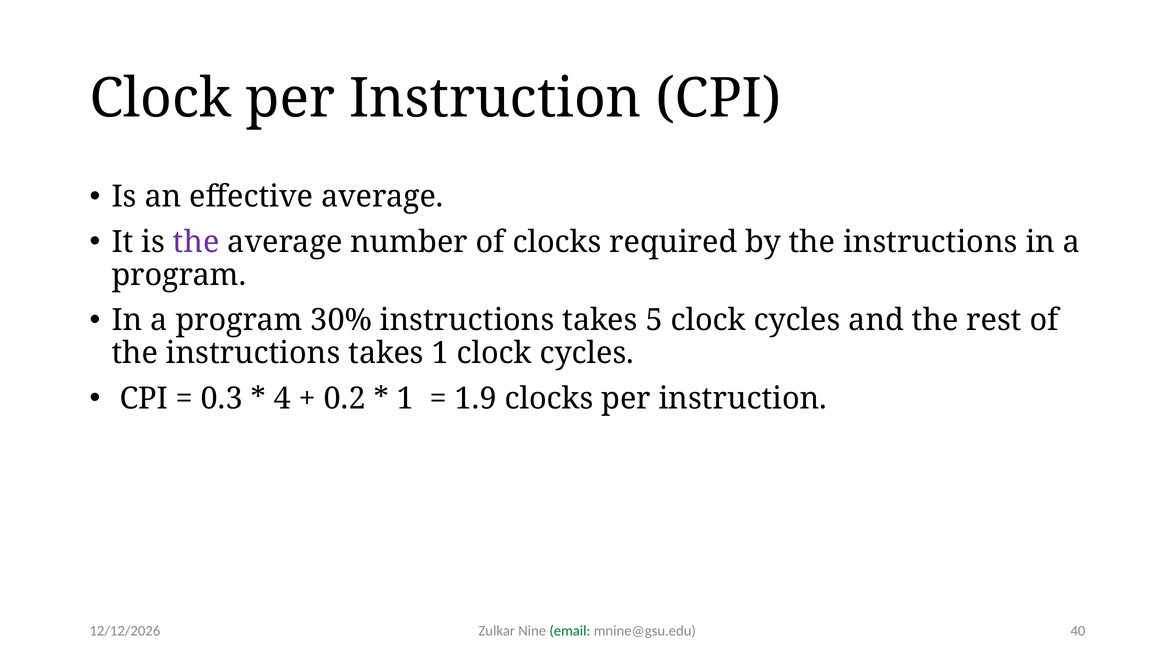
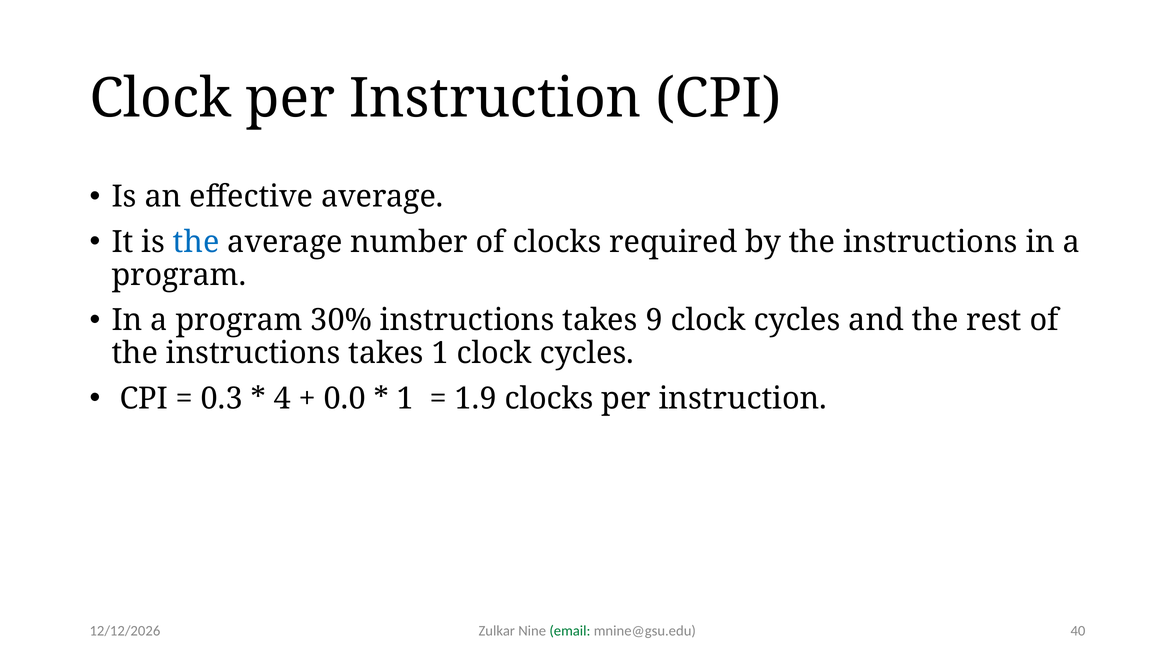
the colour: purple -> blue (196, 242)
5: 5 -> 9 (654, 320)
0.2: 0.2 -> 0.0 (345, 399)
